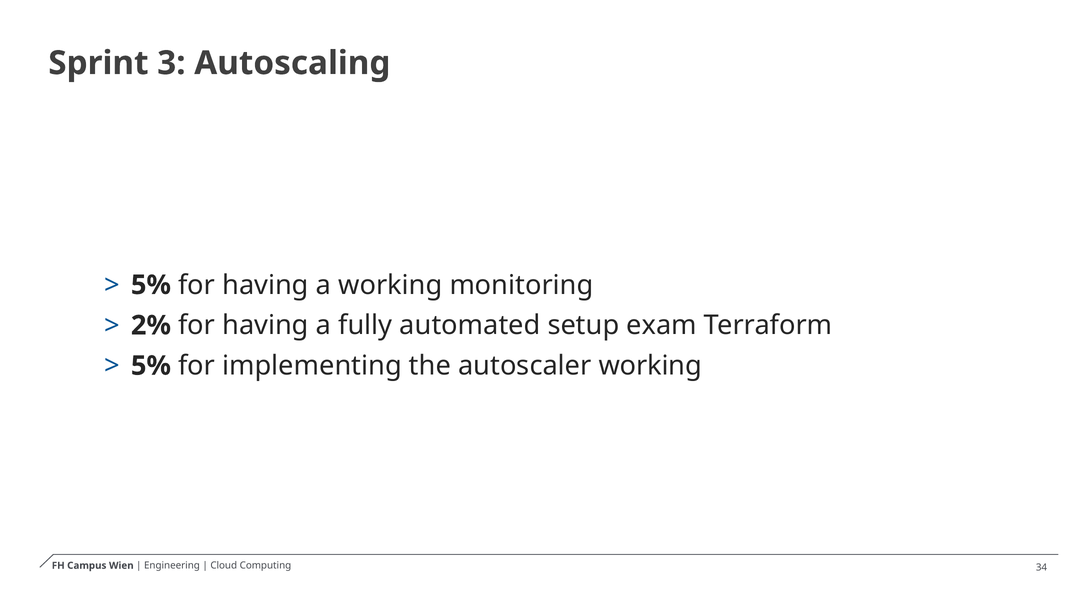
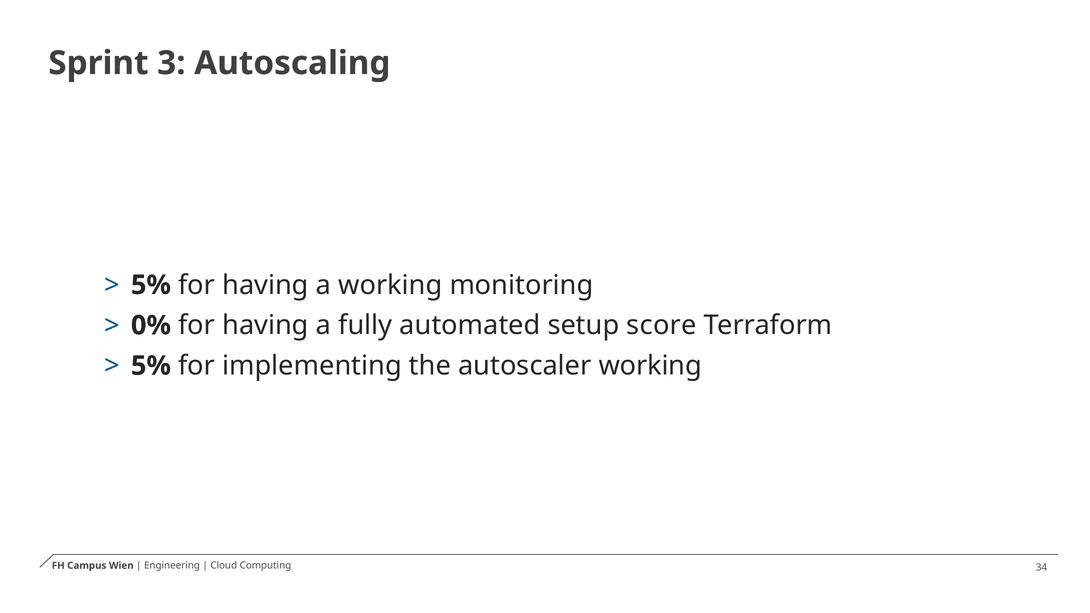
2%: 2% -> 0% (151, 325)
exam: exam -> score (662, 325)
